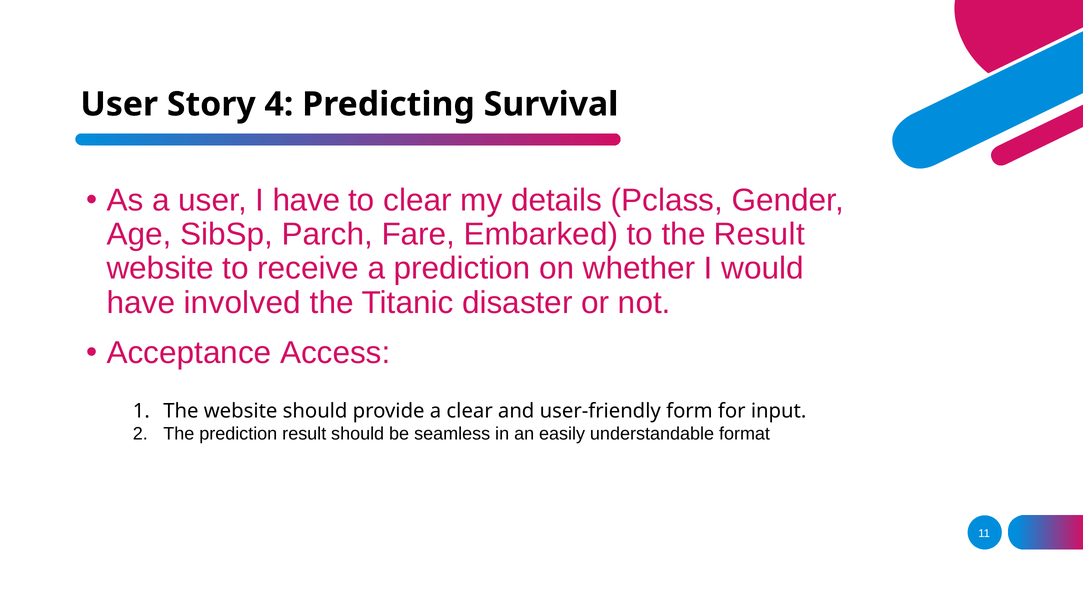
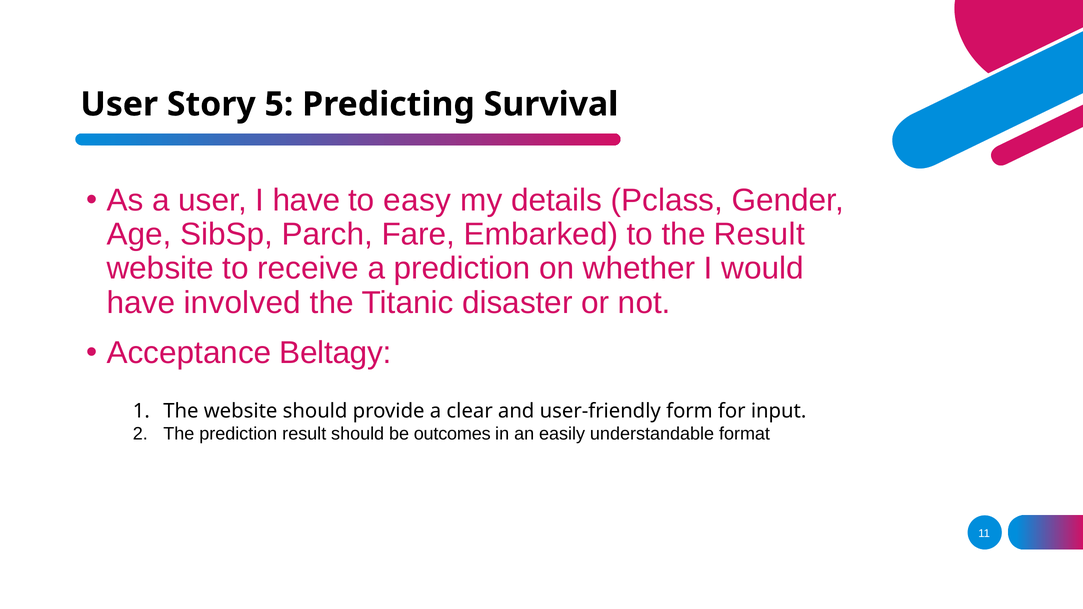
4: 4 -> 5 (279, 104)
to clear: clear -> easy (417, 201)
Access: Access -> Beltagy (335, 353)
seamless: seamless -> outcomes (452, 434)
